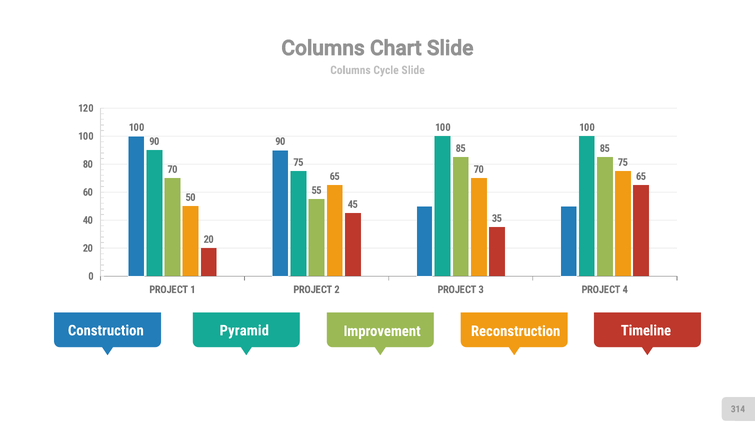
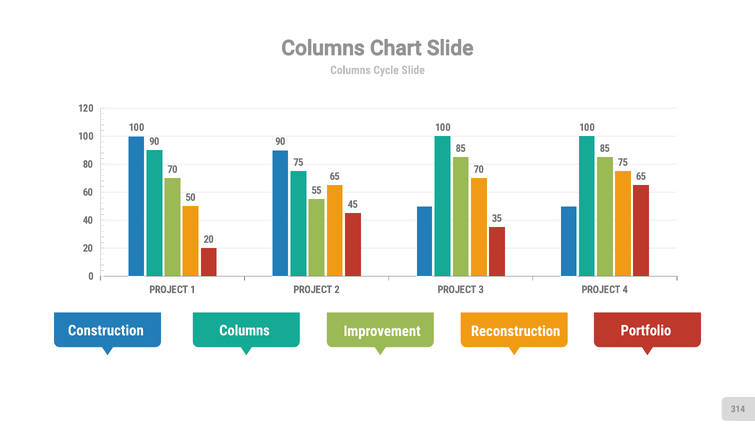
Construction Pyramid: Pyramid -> Columns (244, 330)
Timeline: Timeline -> Portfolio (646, 330)
